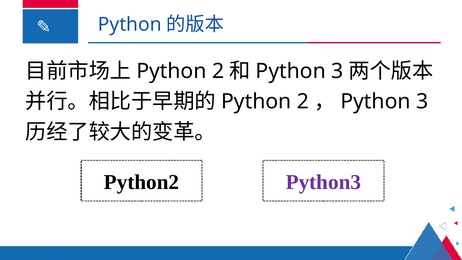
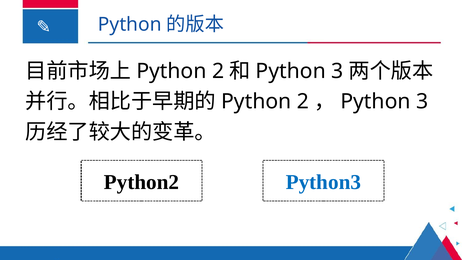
Python3 colour: purple -> blue (323, 182)
